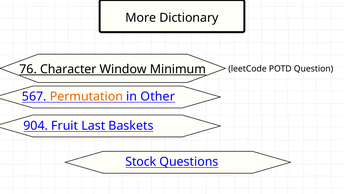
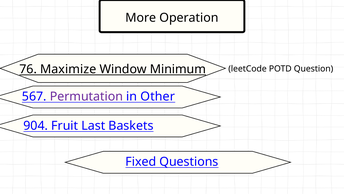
Dictionary: Dictionary -> Operation (189, 18)
Character: Character -> Maximize (68, 69)
Permutation colour: orange -> purple (86, 96)
Stock: Stock -> Fixed (141, 161)
